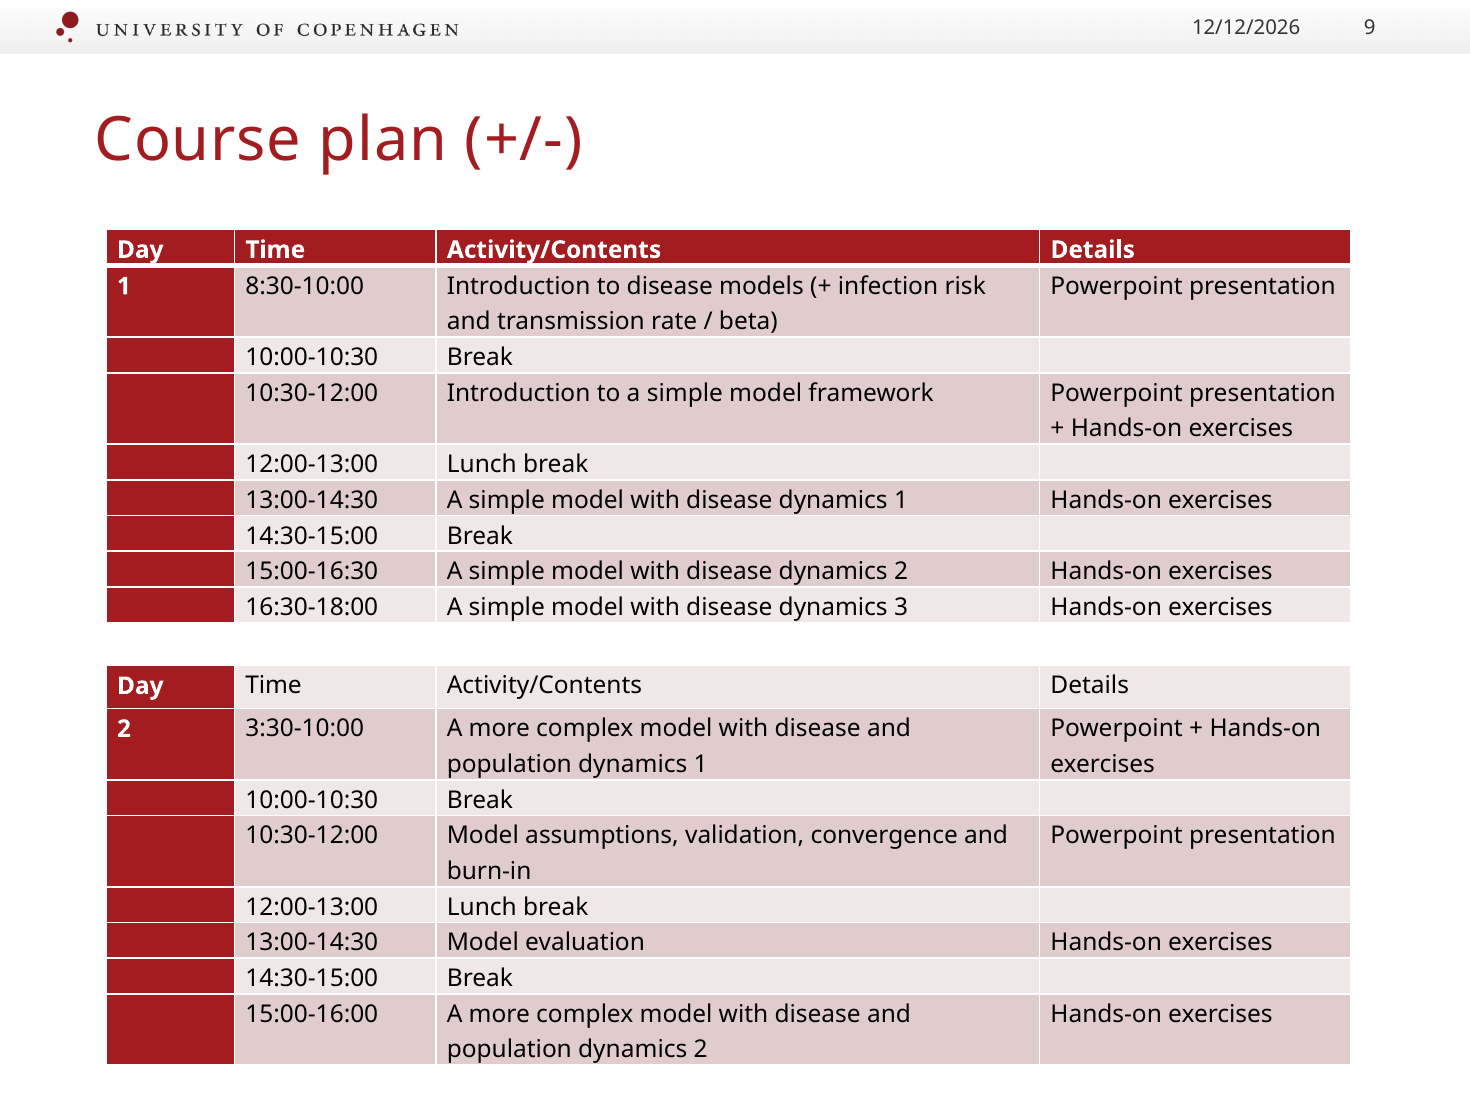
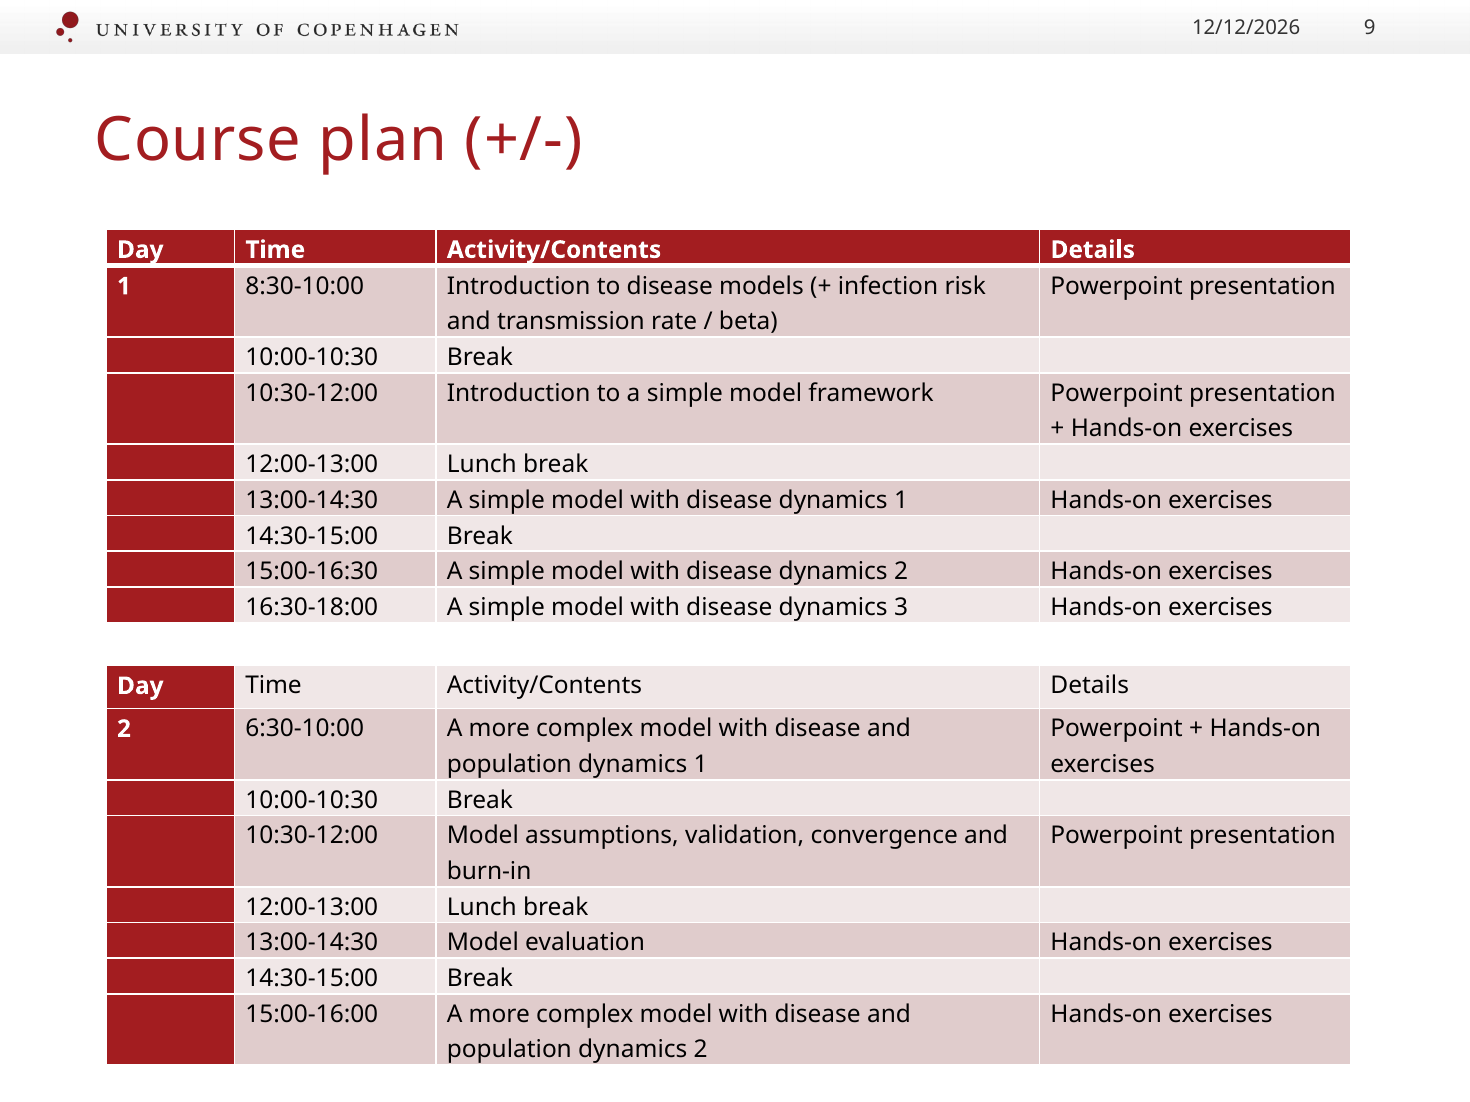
3:30-10:00: 3:30-10:00 -> 6:30-10:00 (305, 729)
